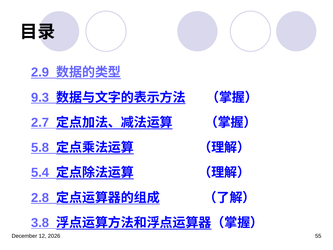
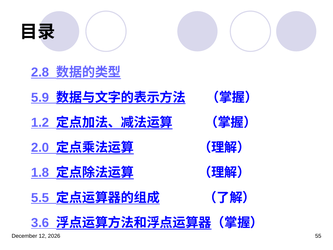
2.9: 2.9 -> 2.8 (40, 72)
9.3: 9.3 -> 5.9 (40, 97)
2.7: 2.7 -> 1.2 (40, 122)
5.8: 5.8 -> 2.0 (40, 147)
5.4: 5.4 -> 1.8 (40, 173)
2.8: 2.8 -> 5.5 (40, 198)
3.8: 3.8 -> 3.6 (40, 223)
